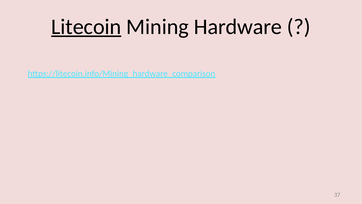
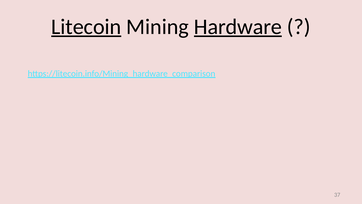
Hardware underline: none -> present (238, 27)
